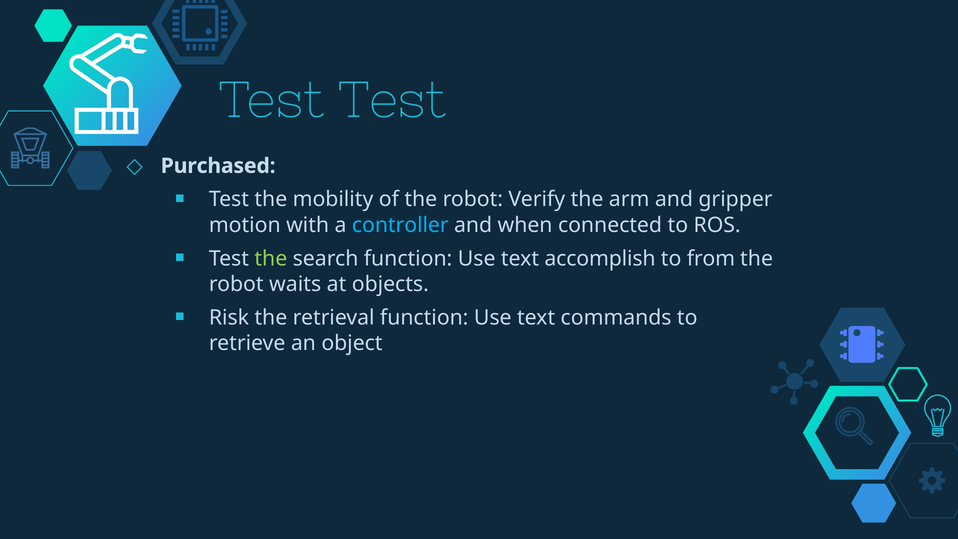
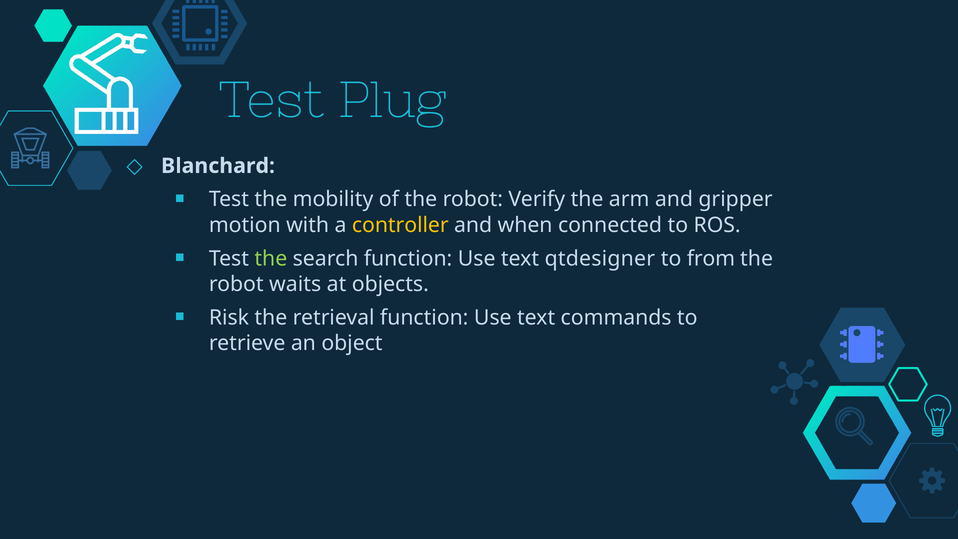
Test Test: Test -> Plug (392, 100)
Purchased: Purchased -> Blanchard (218, 166)
controller colour: light blue -> yellow (400, 225)
accomplish: accomplish -> qtdesigner (600, 258)
